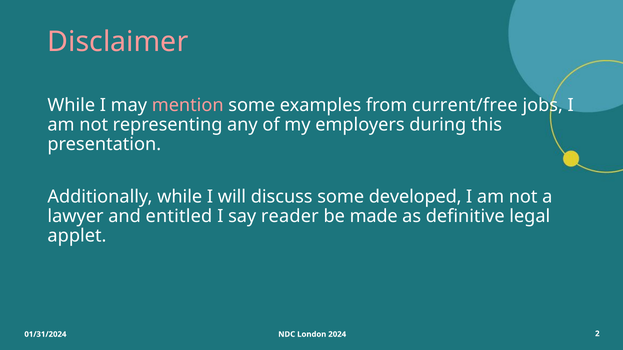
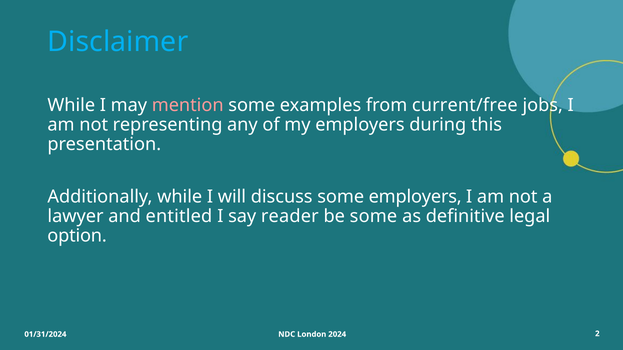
Disclaimer colour: pink -> light blue (118, 42)
some developed: developed -> employers (415, 197)
be made: made -> some (373, 216)
applet: applet -> option (77, 236)
